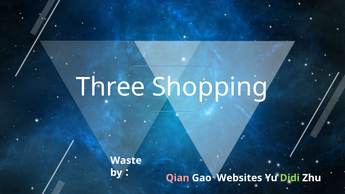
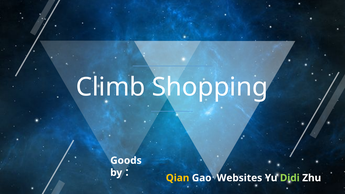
Three: Three -> Climb (111, 87)
Waste: Waste -> Goods (126, 161)
Qian colour: pink -> yellow (178, 178)
